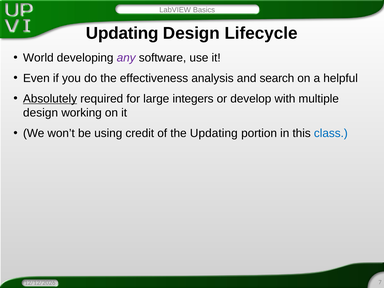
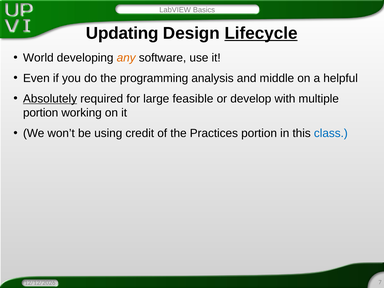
Lifecycle underline: none -> present (261, 33)
any colour: purple -> orange (126, 58)
effectiveness: effectiveness -> programming (154, 78)
search: search -> middle (277, 78)
integers: integers -> feasible (193, 99)
design: design -> portion (41, 113)
the Updating: Updating -> Practices (214, 133)
